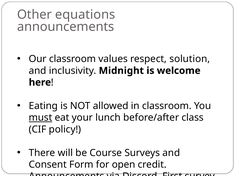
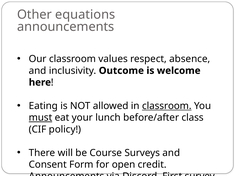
solution: solution -> absence (190, 59)
Midnight: Midnight -> Outcome (121, 71)
classroom underline: none -> present (167, 106)
